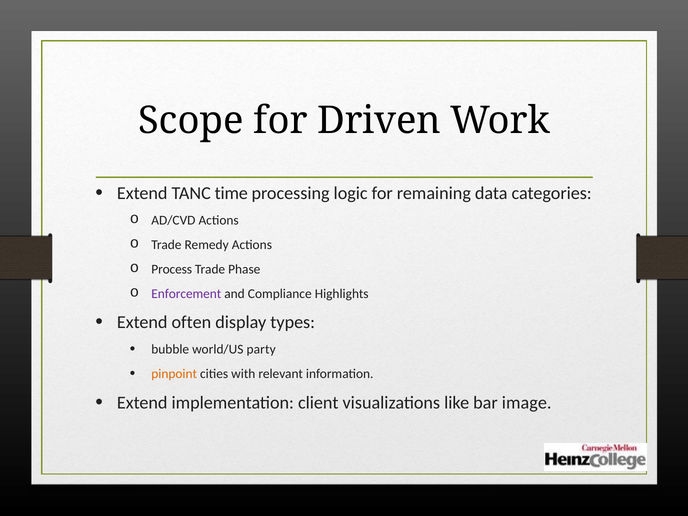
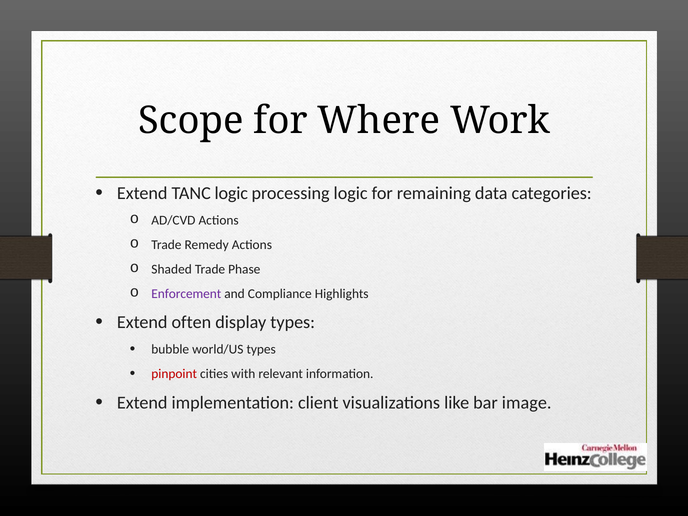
Driven: Driven -> Where (379, 121)
TANC time: time -> logic (231, 193)
Process: Process -> Shaded (172, 269)
world/US party: party -> types (261, 349)
pinpoint colour: orange -> red (174, 374)
